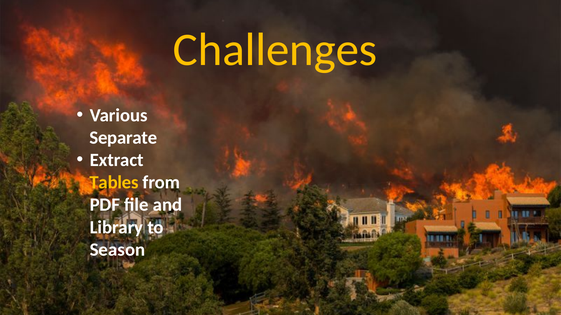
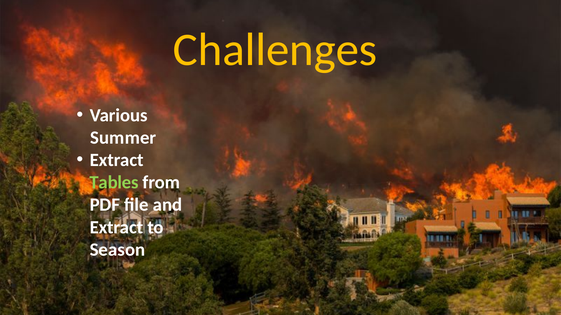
Separate: Separate -> Summer (123, 138)
Tables colour: yellow -> light green (114, 183)
Library: Library -> Extract (116, 228)
